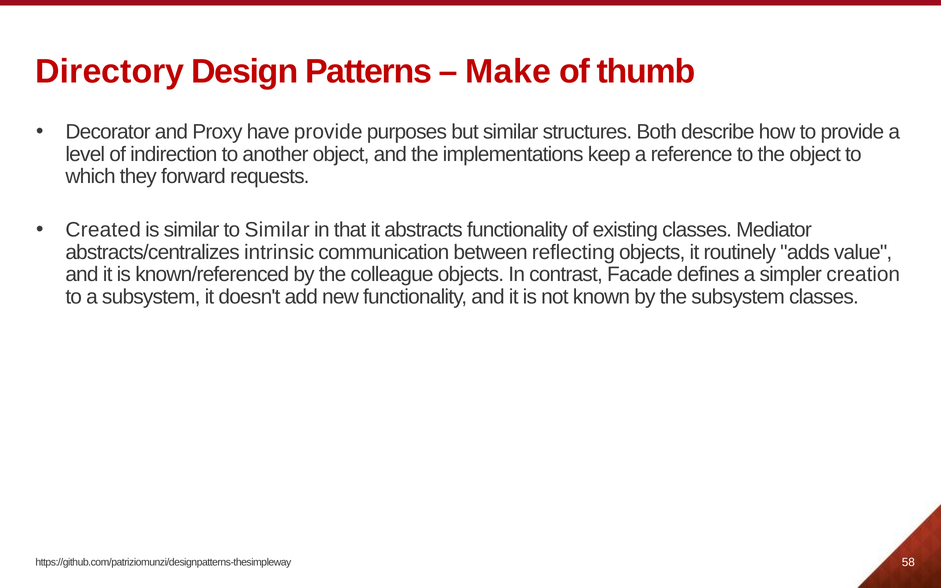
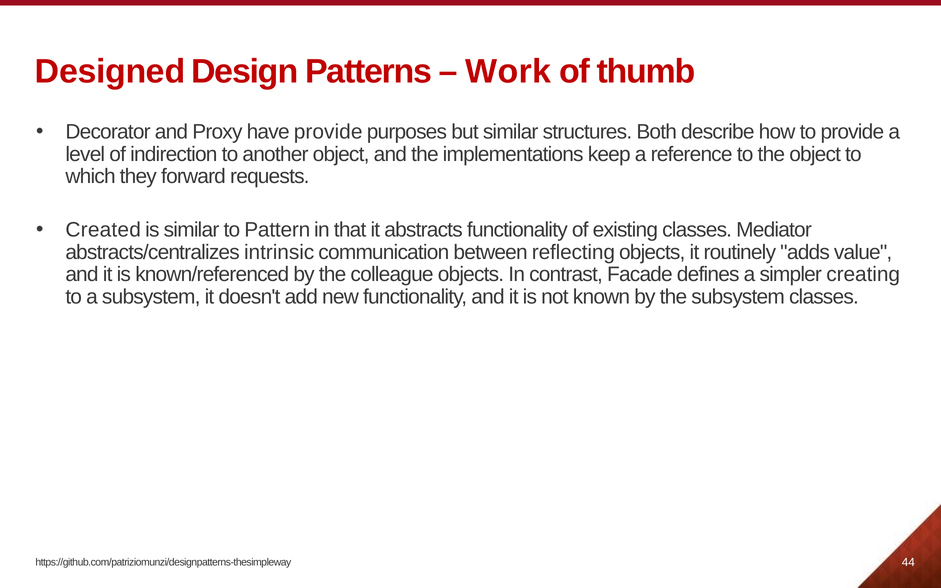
Directory: Directory -> Designed (110, 71)
Make: Make -> Work (508, 71)
to Similar: Similar -> Pattern (277, 230)
creation: creation -> creating (863, 275)
58: 58 -> 44 (908, 562)
